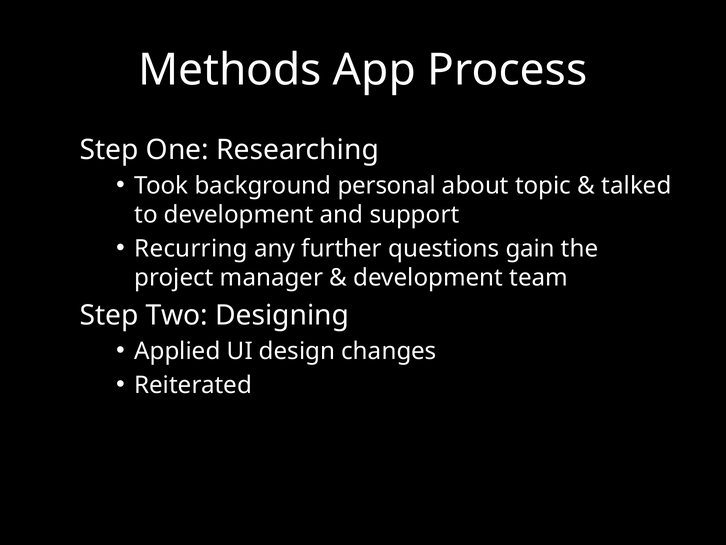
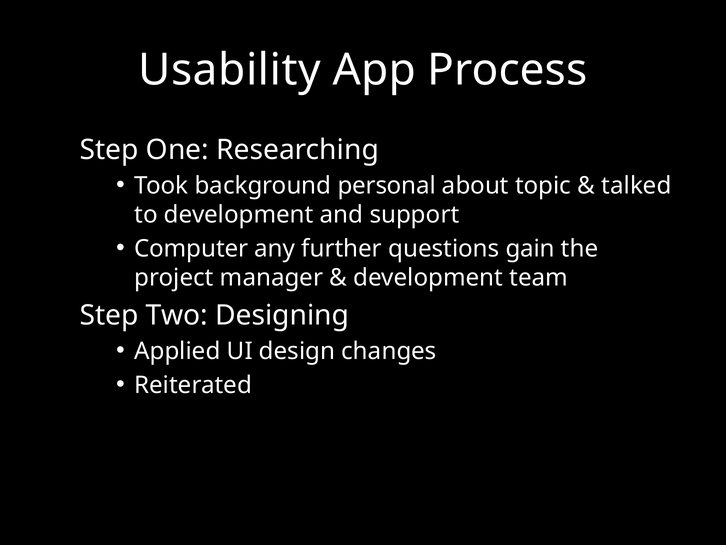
Methods: Methods -> Usability (230, 70)
Recurring: Recurring -> Computer (191, 249)
